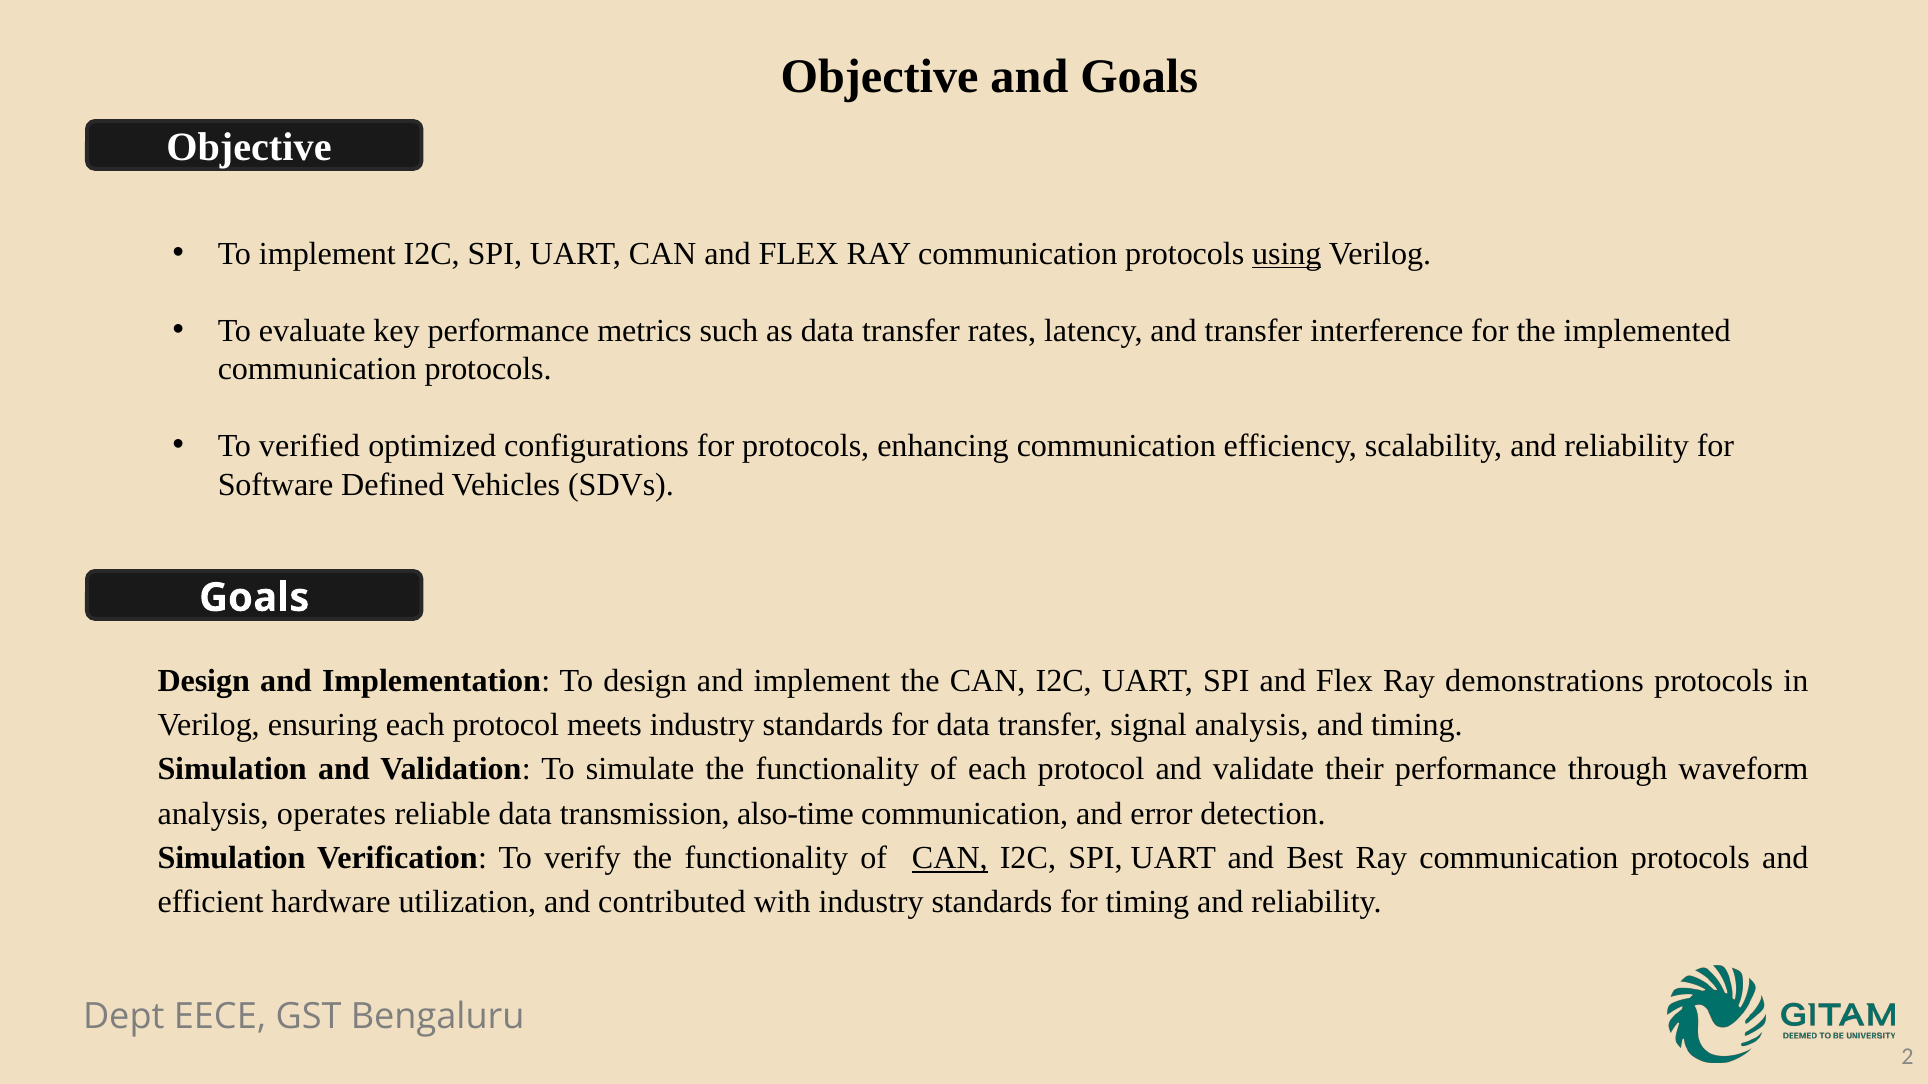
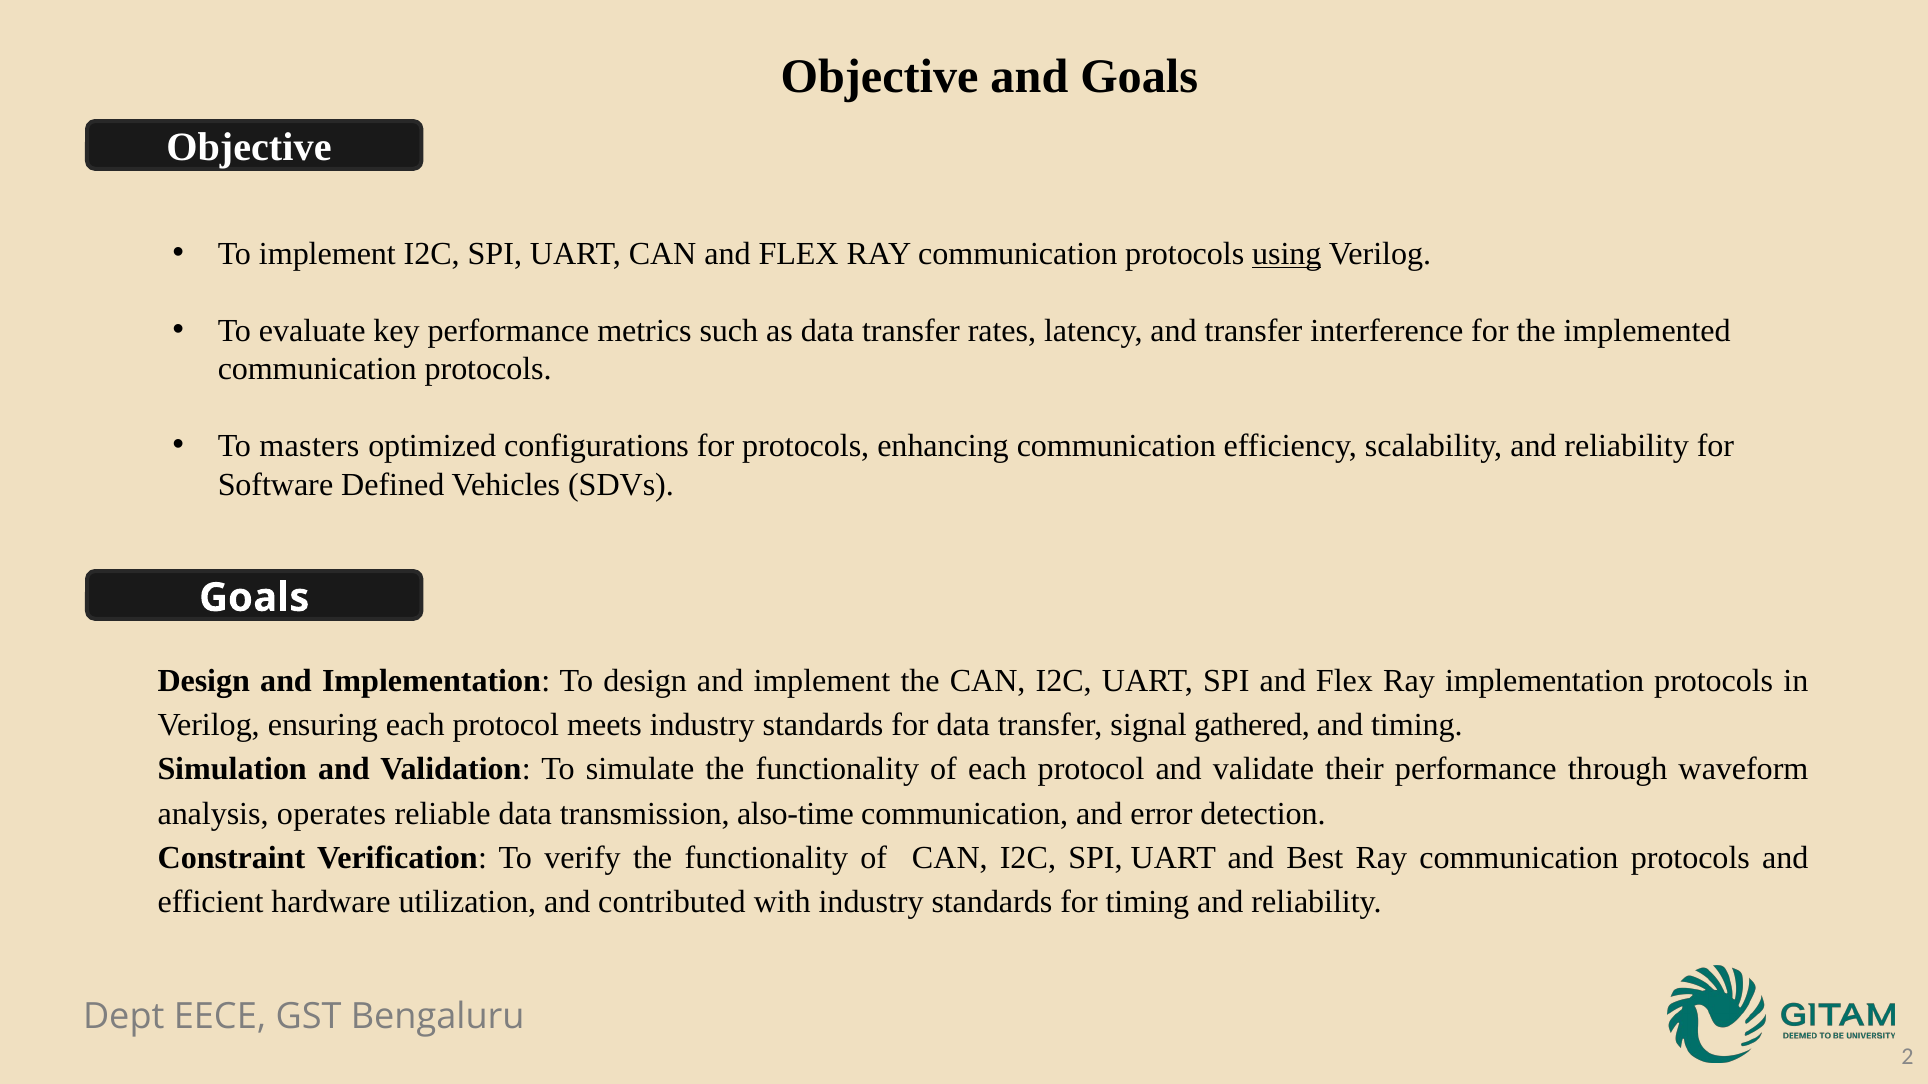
verified: verified -> masters (309, 446)
Ray demonstrations: demonstrations -> implementation (1545, 681)
signal analysis: analysis -> gathered (1252, 725)
Simulation: Simulation -> Constraint (231, 858)
CAN underline: present -> none (950, 858)
